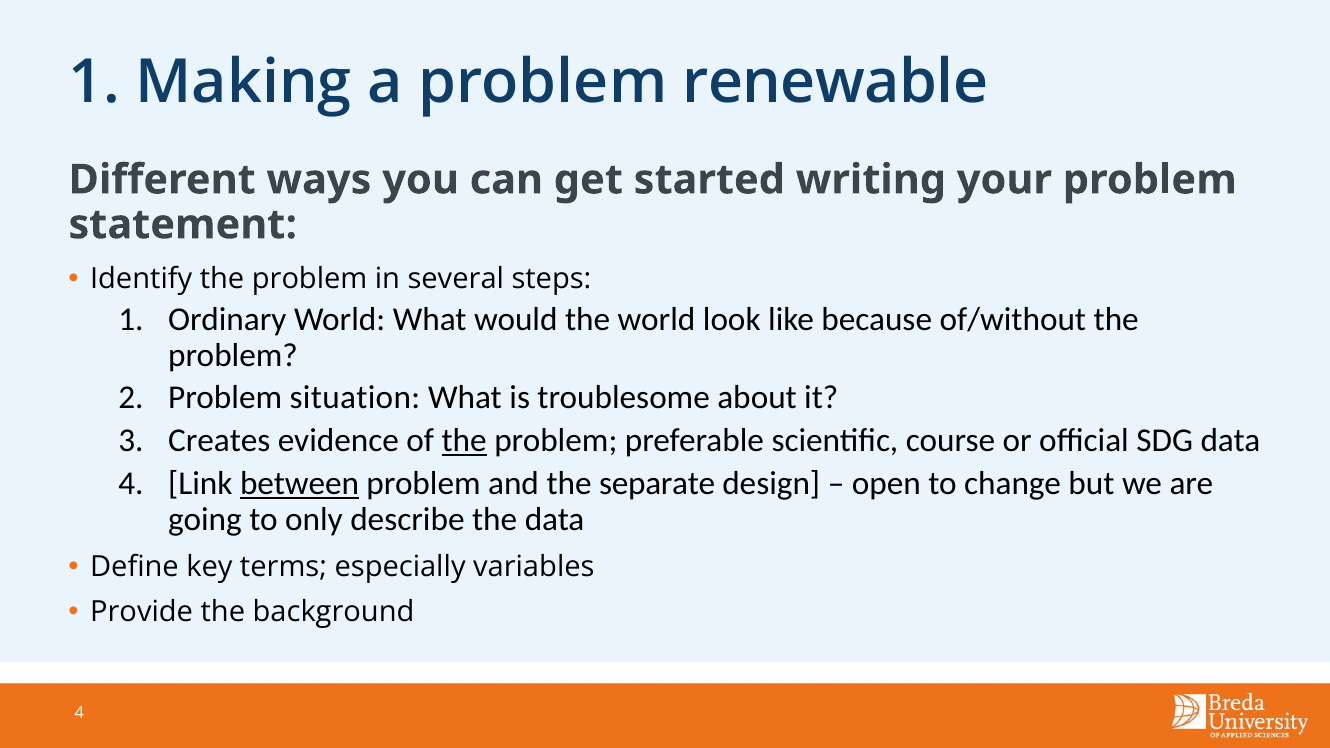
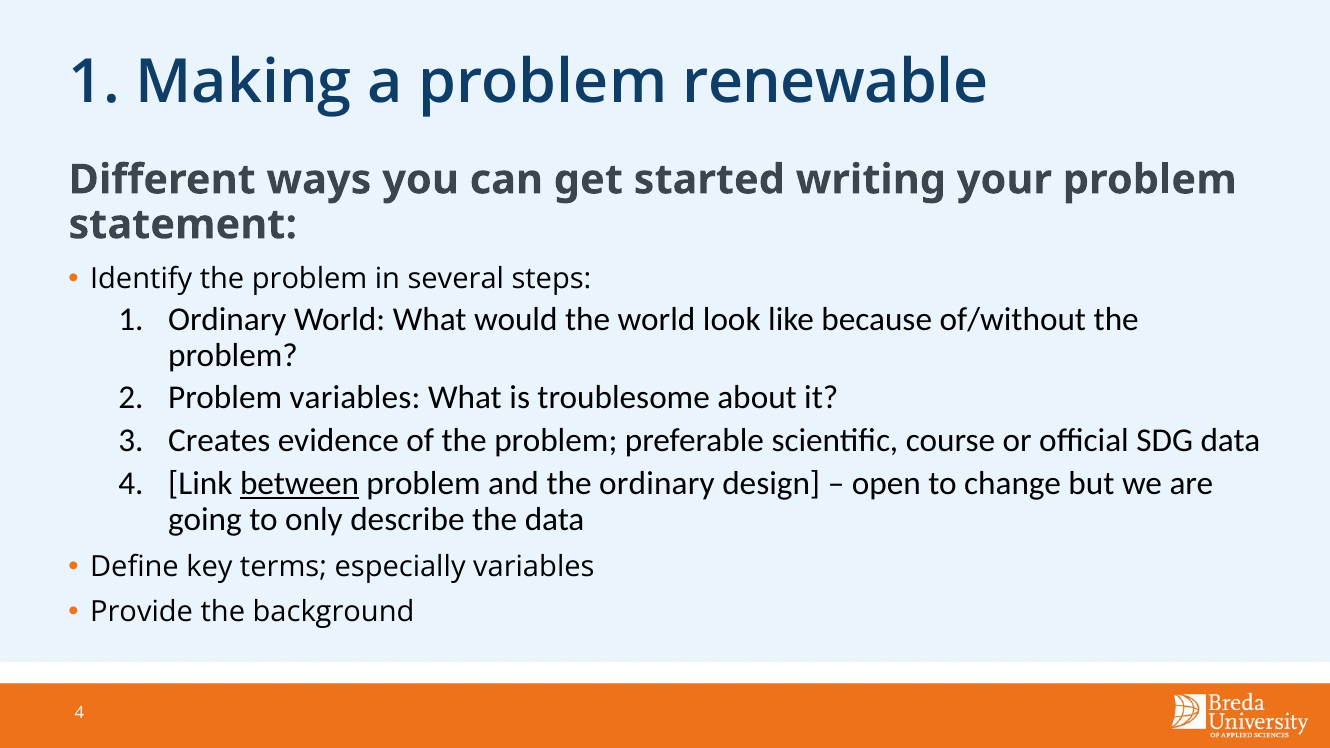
Problem situation: situation -> variables (355, 398)
the underline: present -> none (464, 441)
the separate: separate -> ordinary (657, 484)
